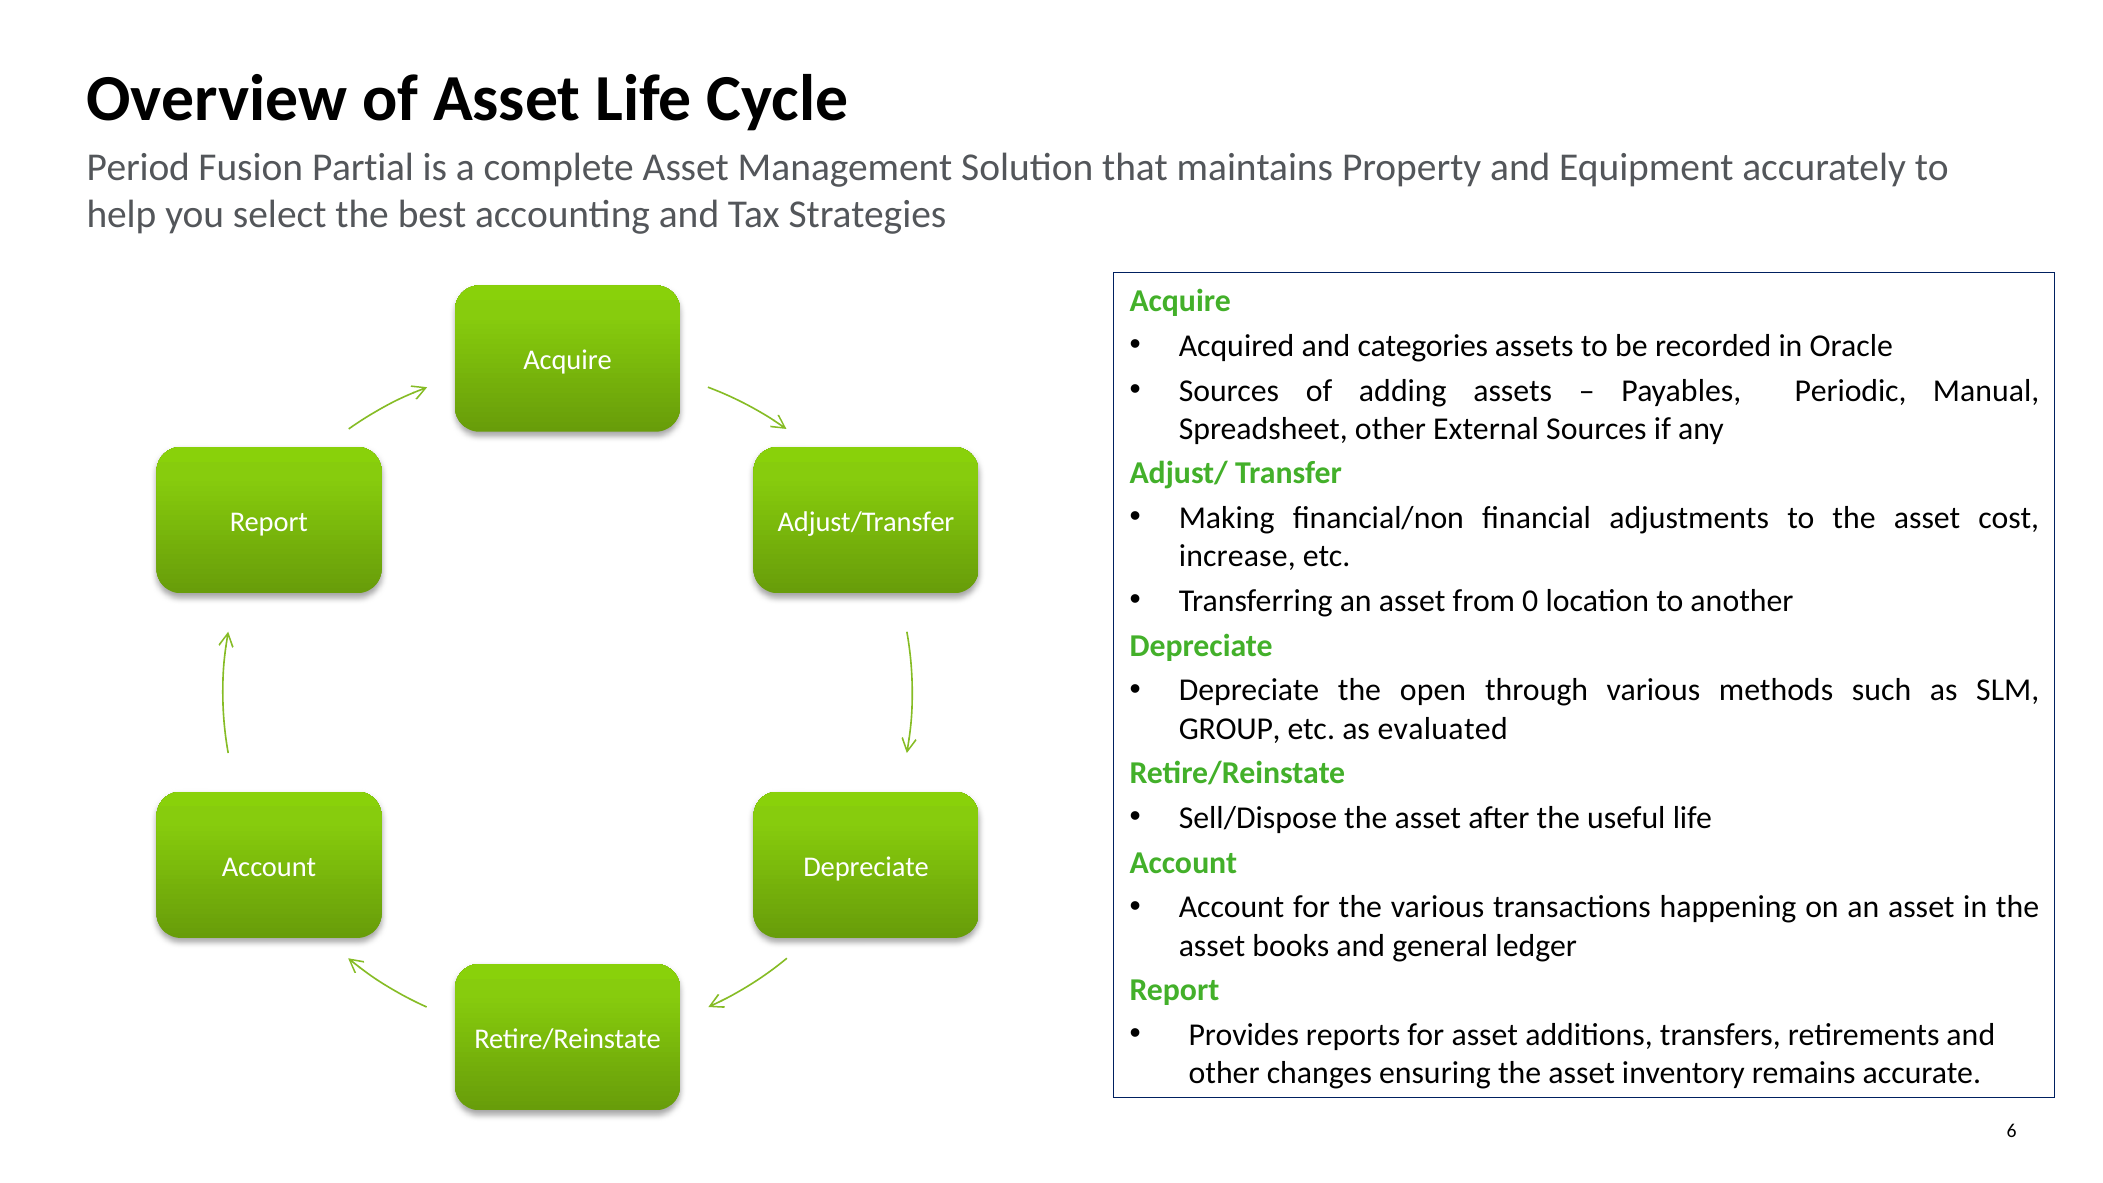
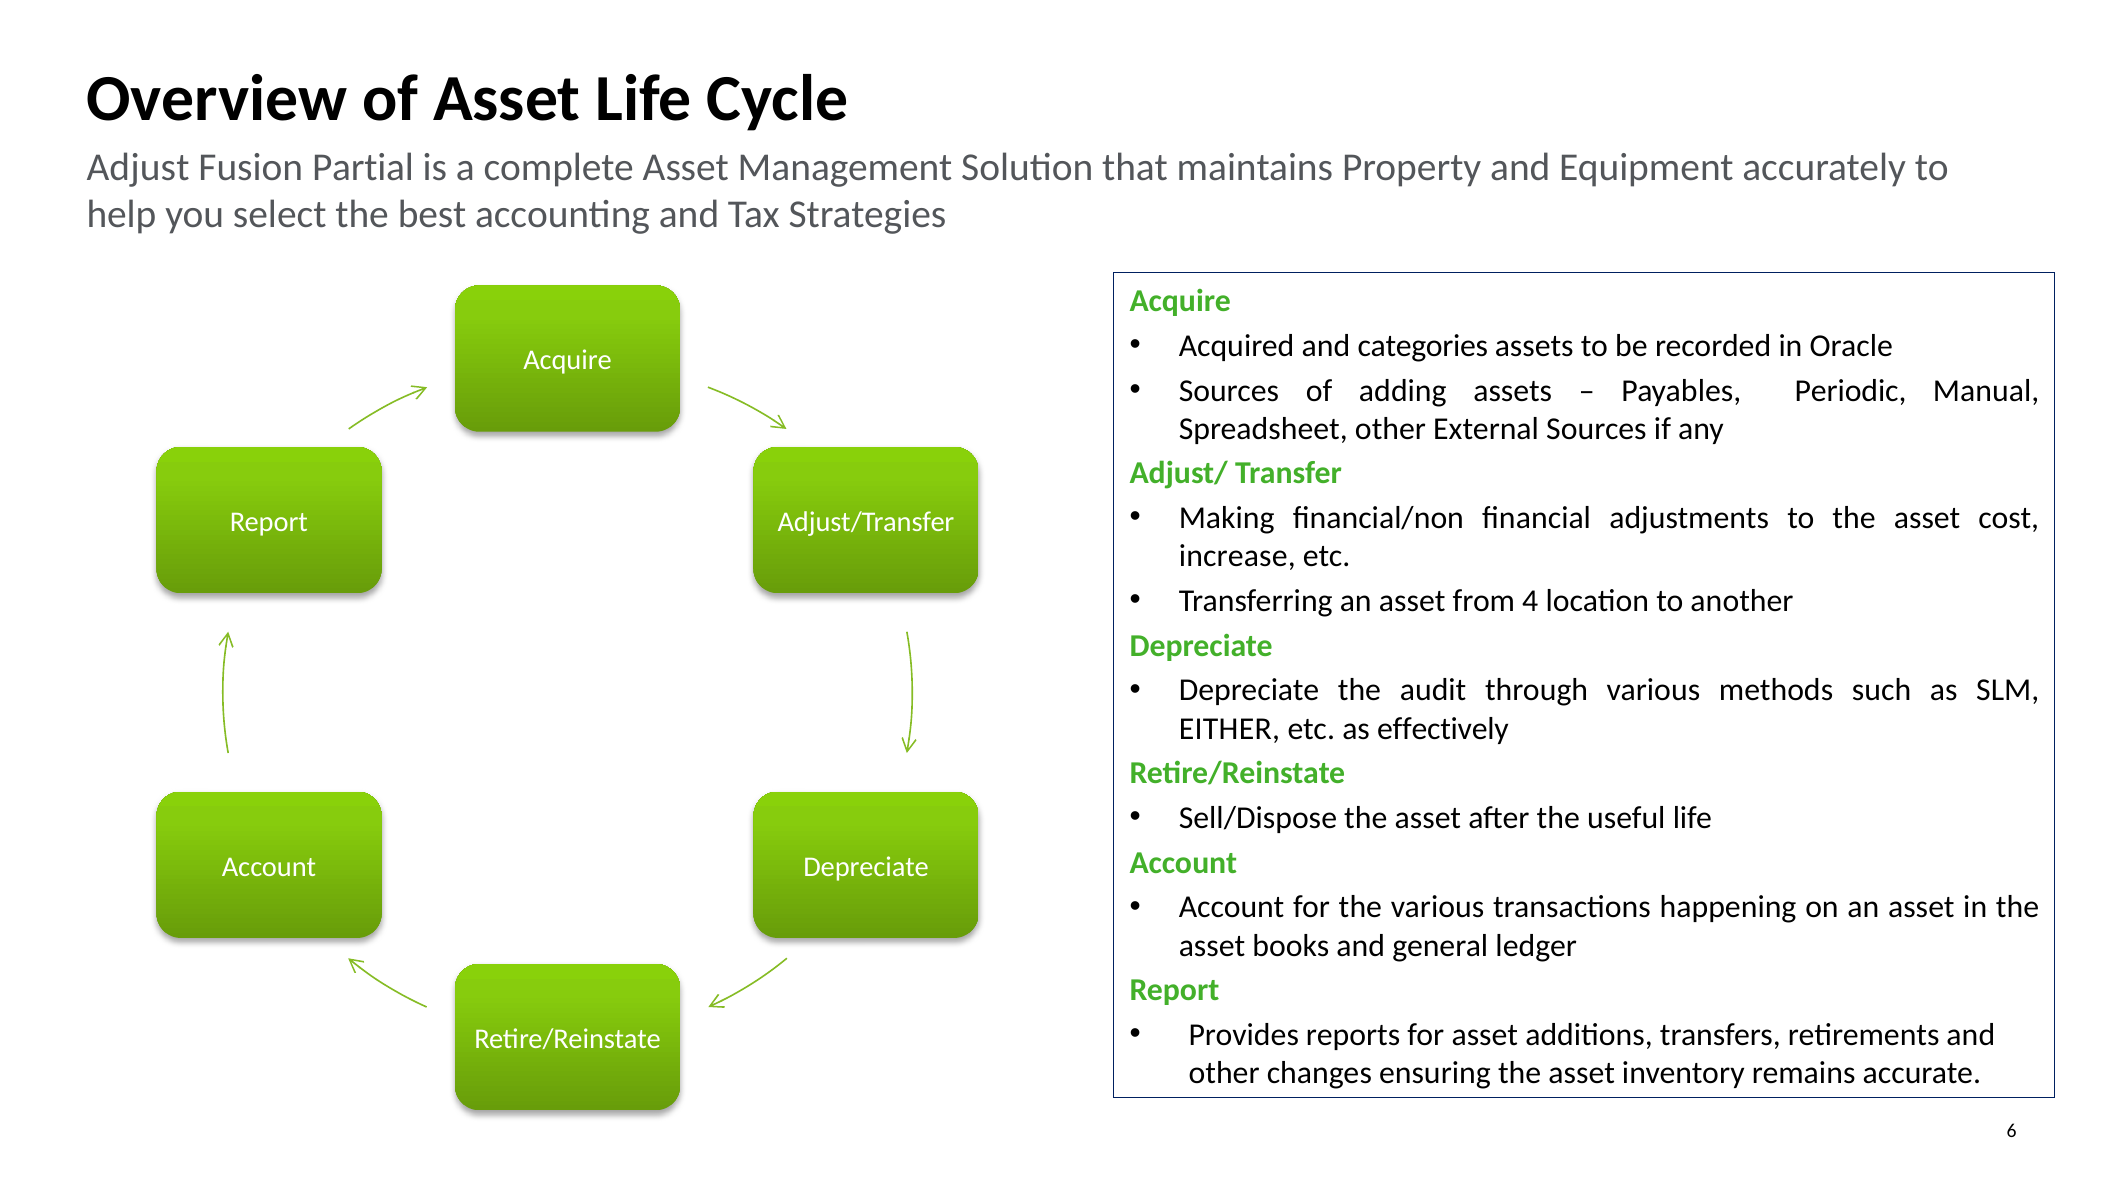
Period: Period -> Adjust (138, 167)
0: 0 -> 4 (1530, 601)
open: open -> audit (1433, 690)
GROUP: GROUP -> EITHER (1229, 729)
evaluated: evaluated -> effectively (1443, 729)
